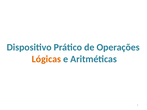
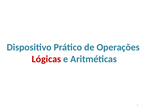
Lógicas colour: orange -> red (46, 59)
